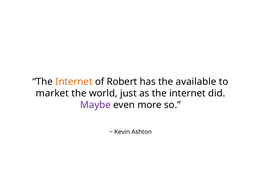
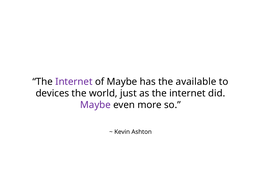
Internet colour: orange -> purple (74, 82)
of Robert: Robert -> Maybe (122, 82)
market: market -> devices (52, 93)
